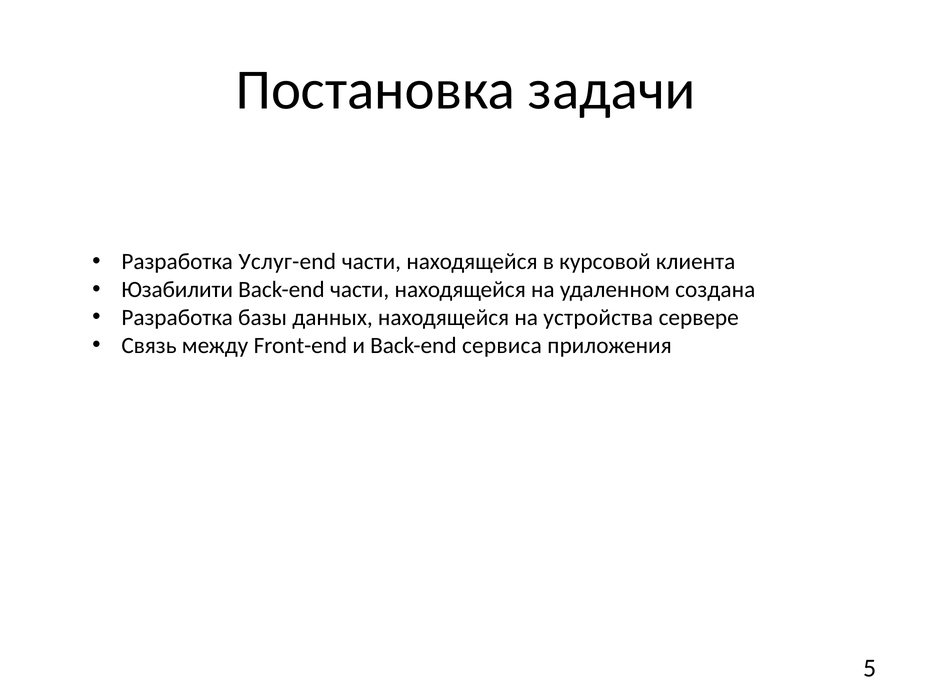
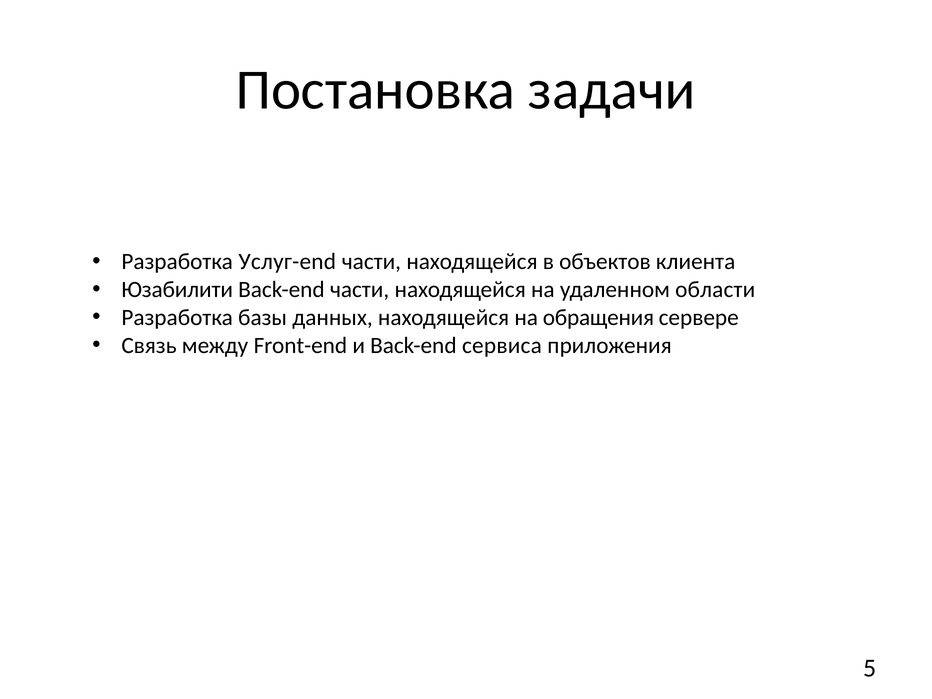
курсовой: курсовой -> объектов (605, 262)
создана: создана -> области (715, 290)
устройства: устройства -> обращения (598, 318)
